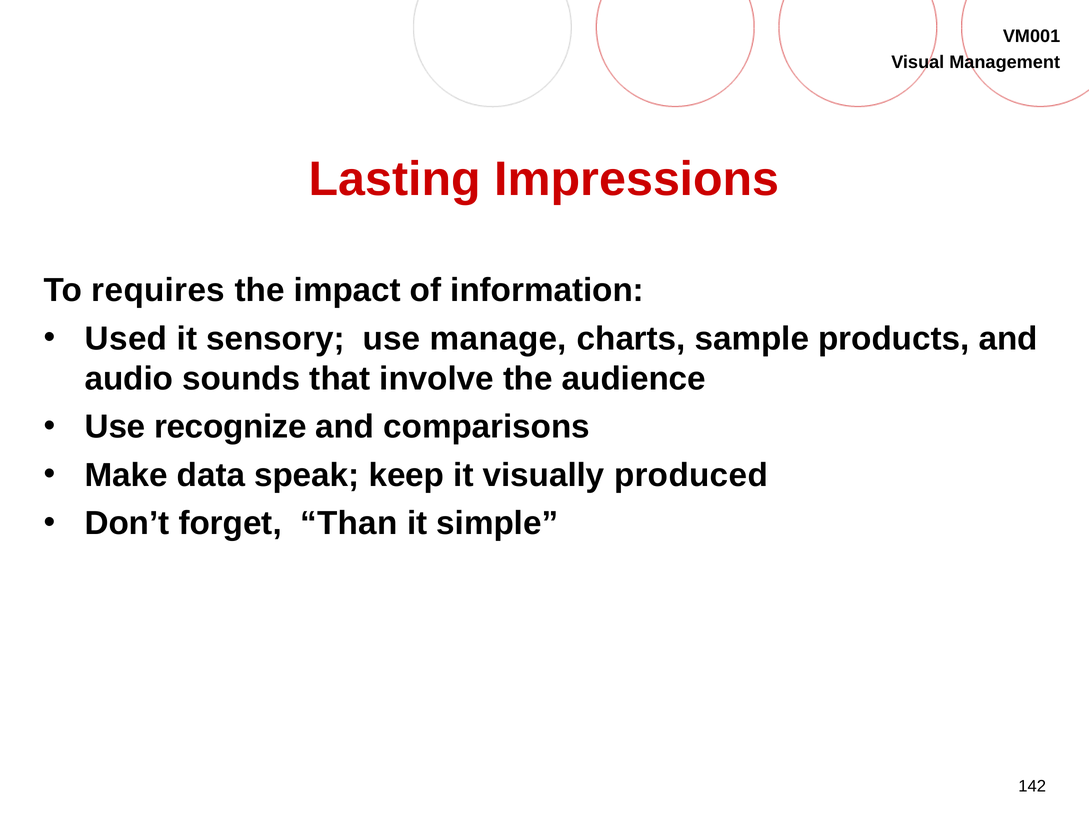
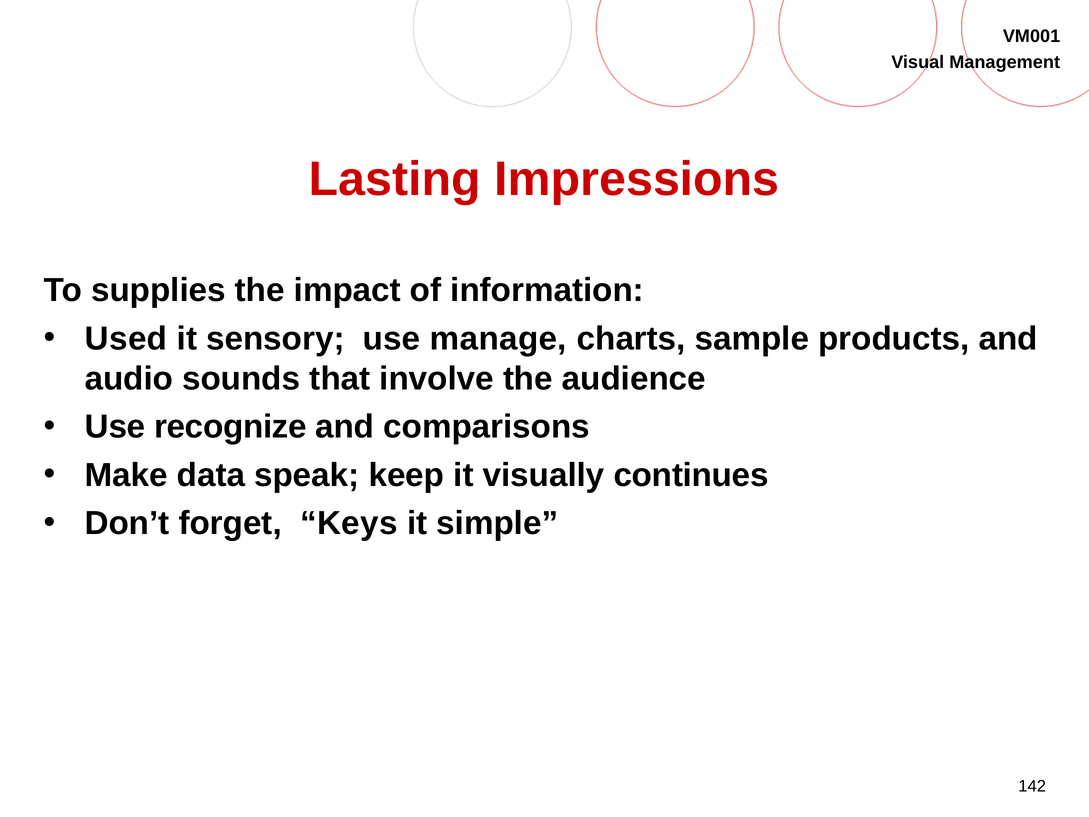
requires: requires -> supplies (158, 290)
produced: produced -> continues (691, 475)
Than: Than -> Keys (349, 523)
